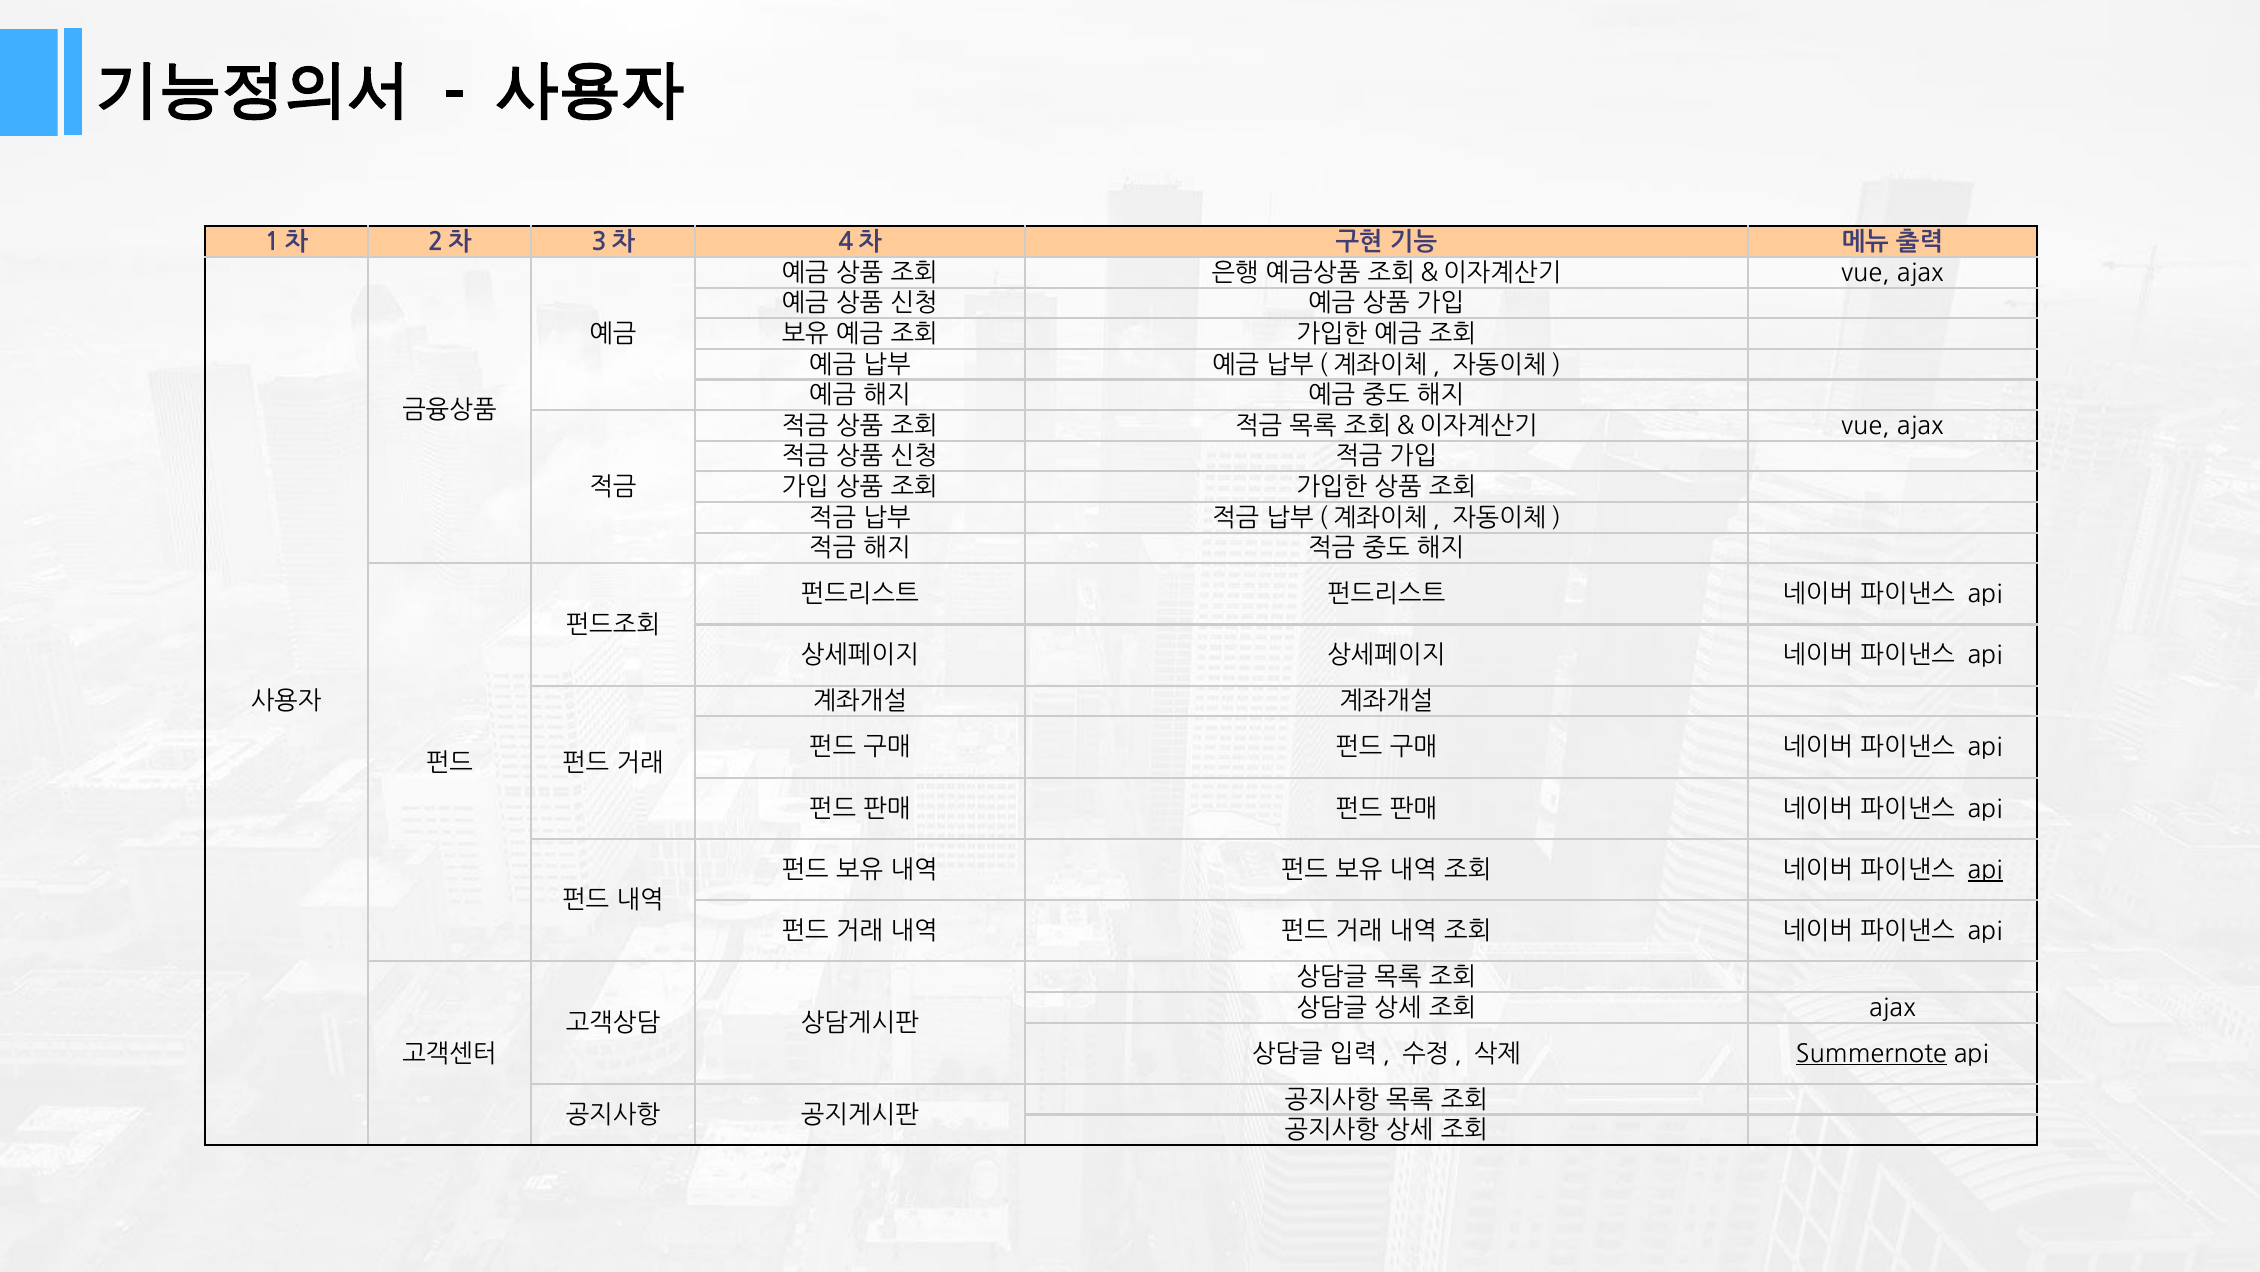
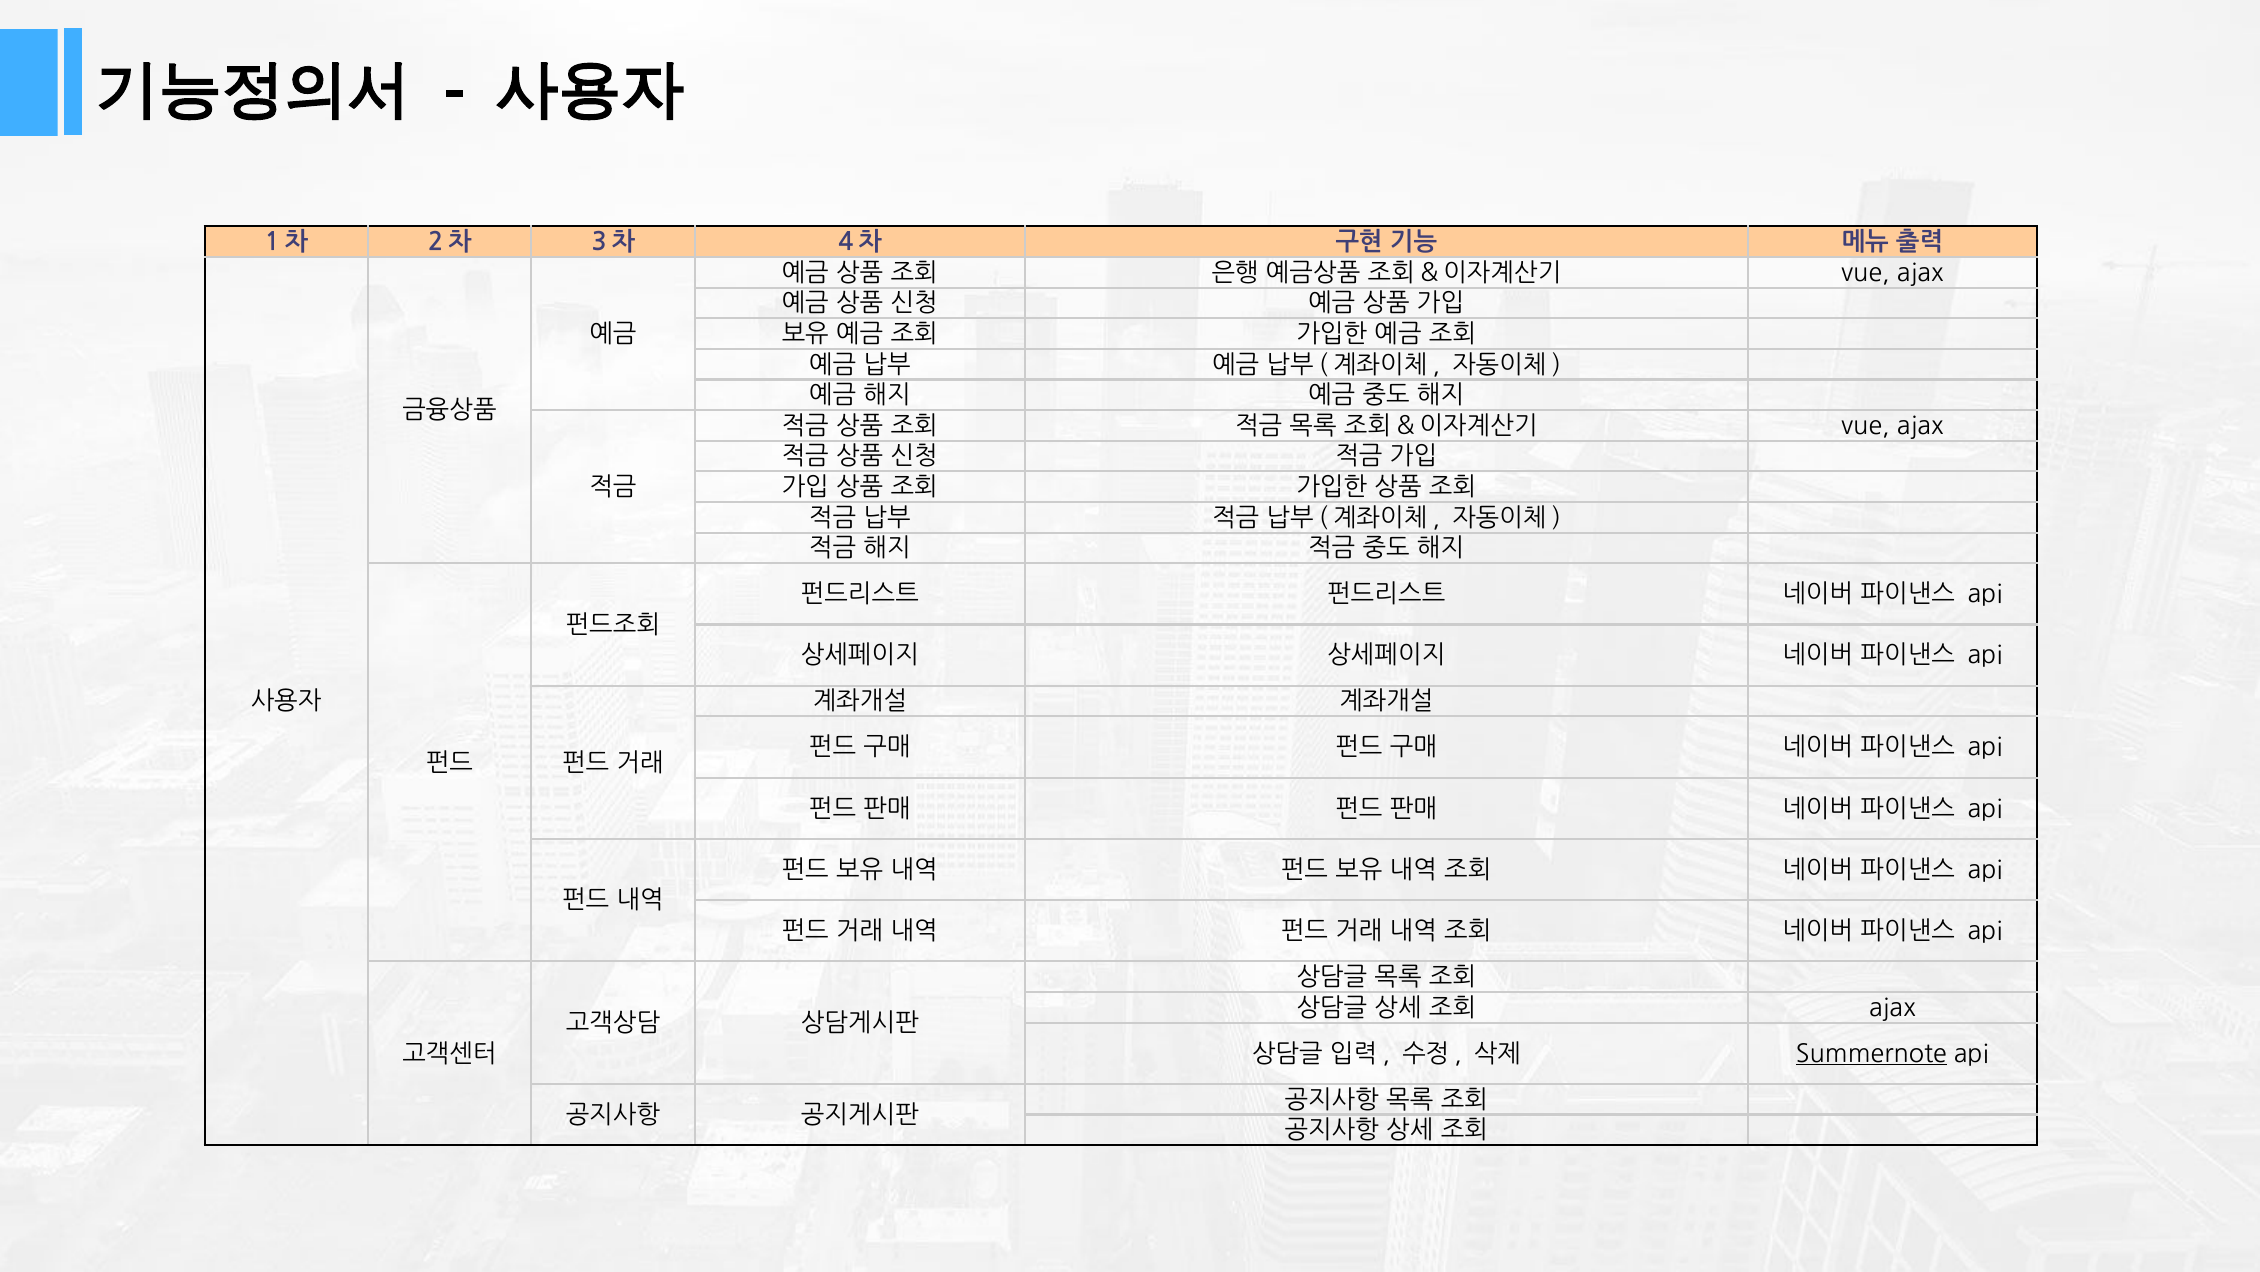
api underline: present -> none (1985, 870)
